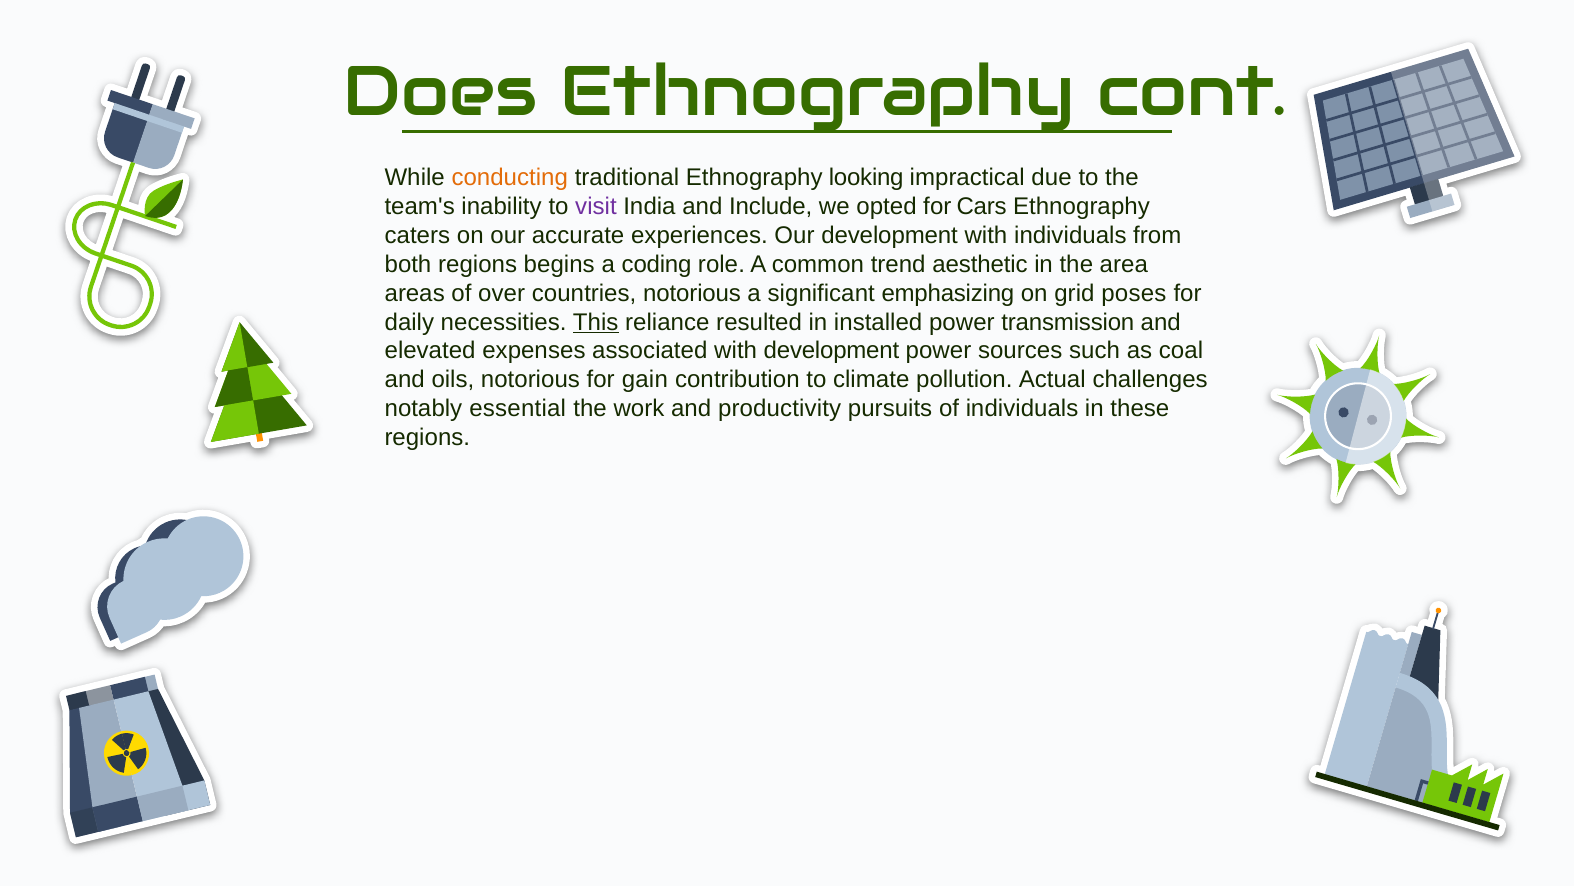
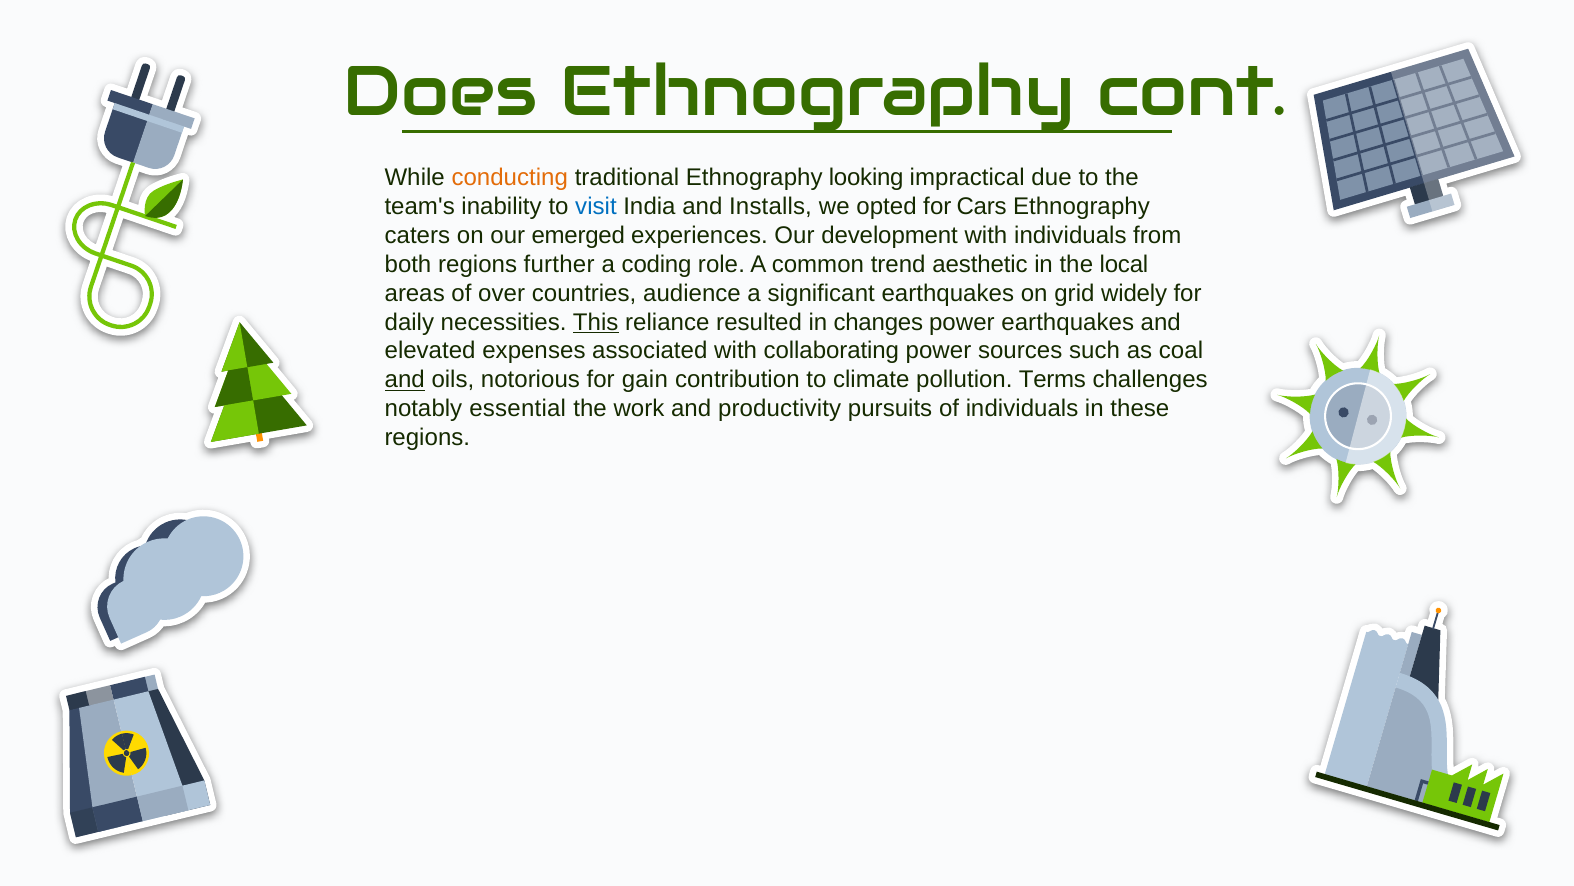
visit colour: purple -> blue (596, 206)
Include: Include -> Installs (771, 206)
accurate: accurate -> emerged (578, 235)
begins: begins -> further (559, 264)
area: area -> local (1124, 264)
countries notorious: notorious -> audience (692, 293)
significant emphasizing: emphasizing -> earthquakes (948, 293)
poses: poses -> widely (1134, 293)
installed: installed -> changes (878, 322)
power transmission: transmission -> earthquakes (1068, 322)
with development: development -> collaborating (831, 351)
and underline: none -> present (405, 380)
Actual: Actual -> Terms (1052, 380)
